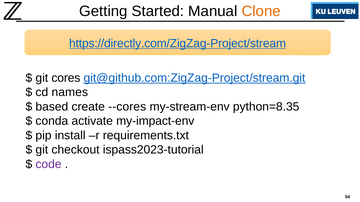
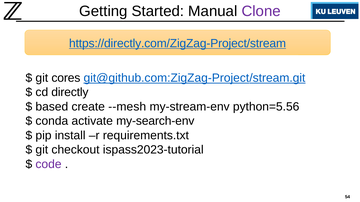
Clone colour: orange -> purple (261, 11)
names: names -> directly (70, 93)
--cores: --cores -> --mesh (127, 107)
python=8.35: python=8.35 -> python=5.56 (266, 107)
my-impact-env: my-impact-env -> my-search-env (155, 121)
